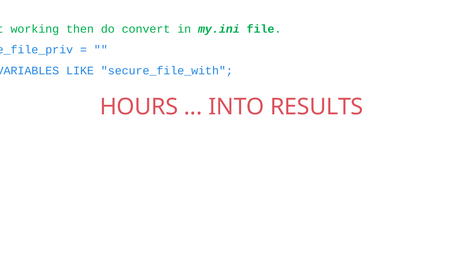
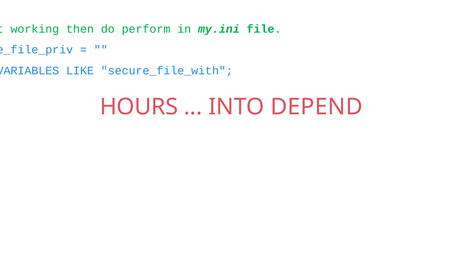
convert: convert -> perform (146, 29)
RESULTS: RESULTS -> DEPEND (317, 107)
